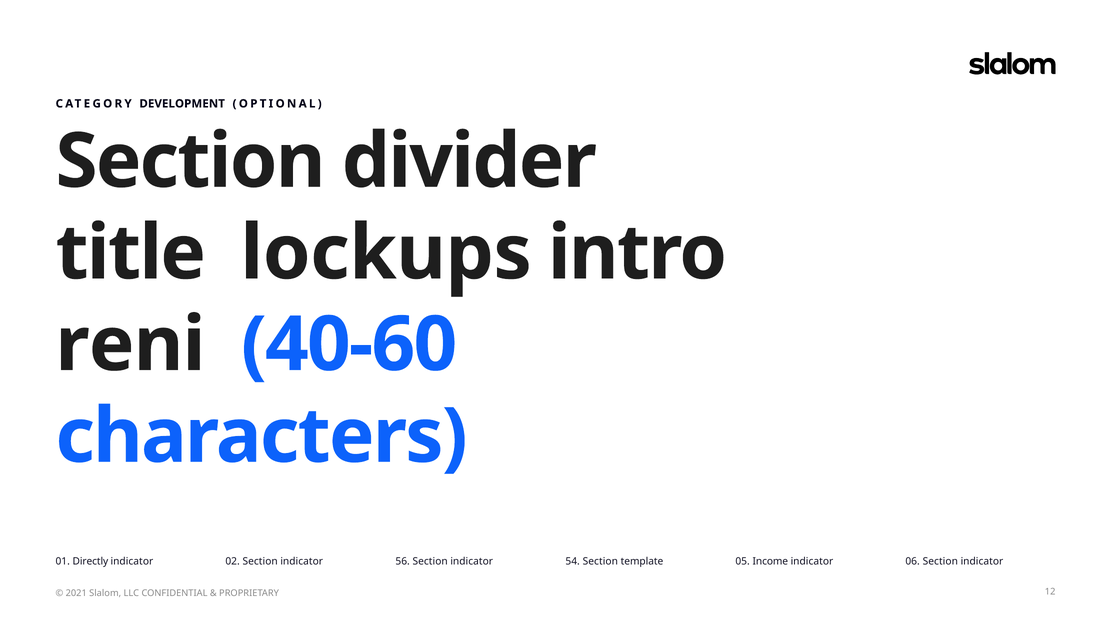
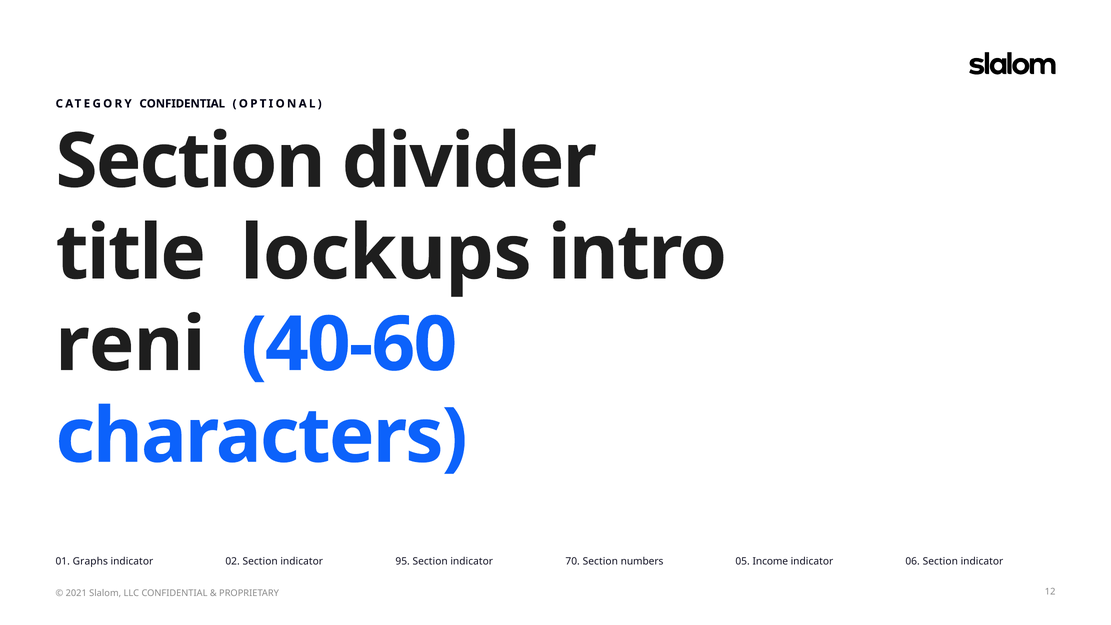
CATEGORY DEVELOPMENT: DEVELOPMENT -> CONFIDENTIAL (182, 104)
Directly: Directly -> Graphs (90, 562)
56: 56 -> 95 (403, 562)
54: 54 -> 70 (573, 562)
template: template -> numbers (642, 562)
